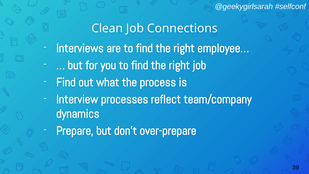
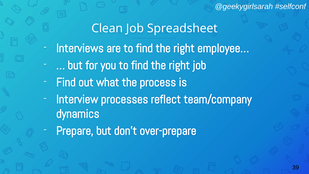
Connections: Connections -> Spreadsheet (182, 28)
